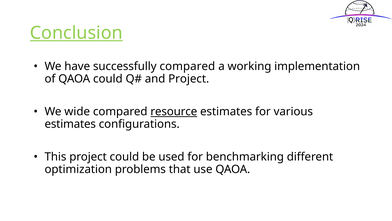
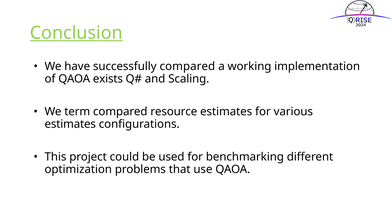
QAOA could: could -> exists (108, 79)
and Project: Project -> Scaling (189, 79)
wide: wide -> term (77, 111)
resource underline: present -> none (174, 111)
